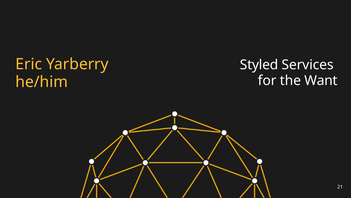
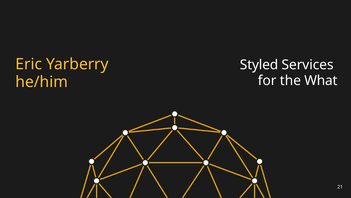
Want: Want -> What (321, 80)
